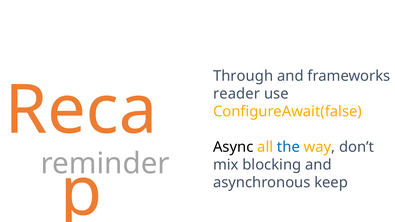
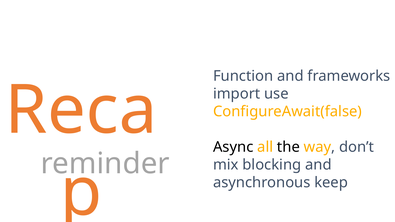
Through: Through -> Function (243, 76)
reader: reader -> import (237, 94)
the colour: blue -> black (288, 147)
